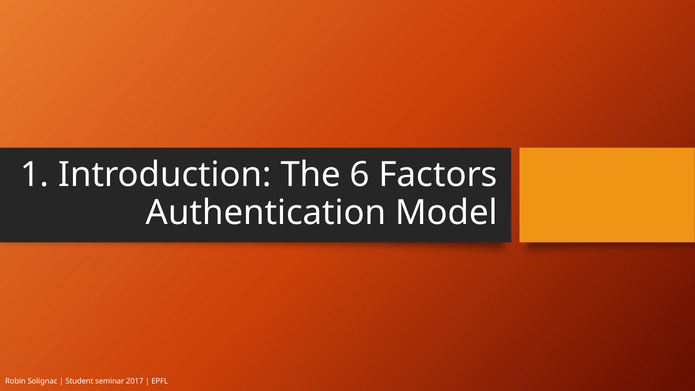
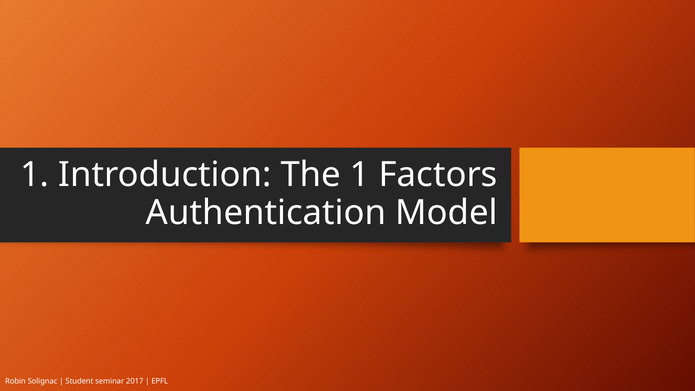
The 6: 6 -> 1 (360, 175)
